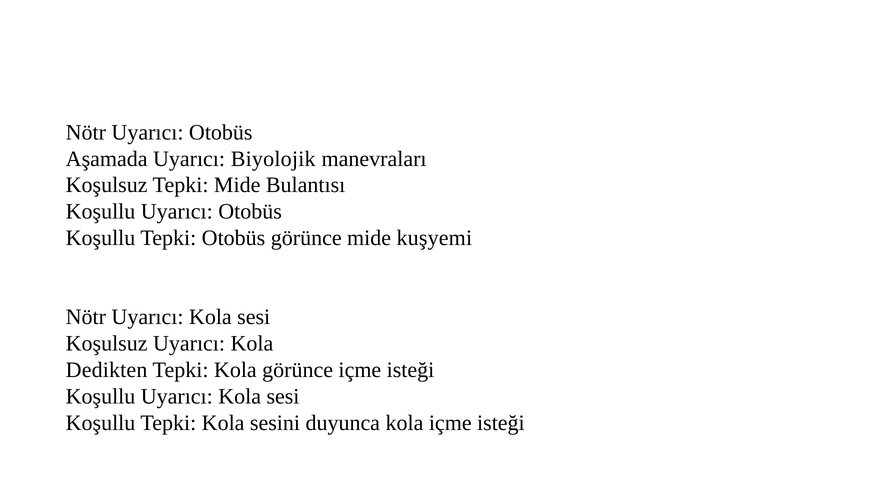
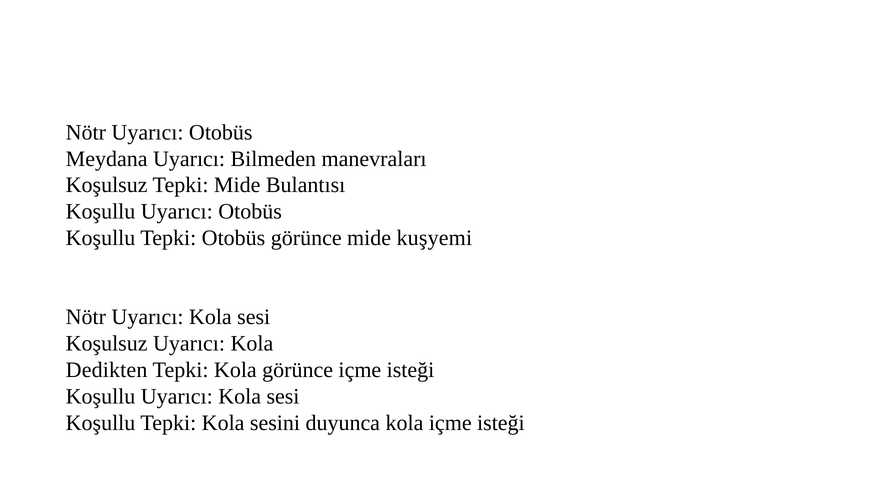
Aşamada: Aşamada -> Meydana (107, 159)
Biyolojik: Biyolojik -> Bilmeden (273, 159)
